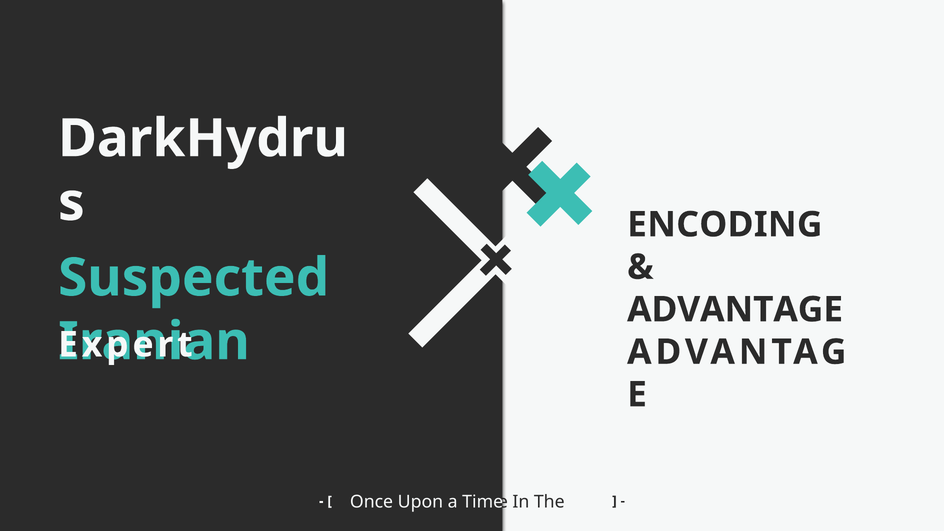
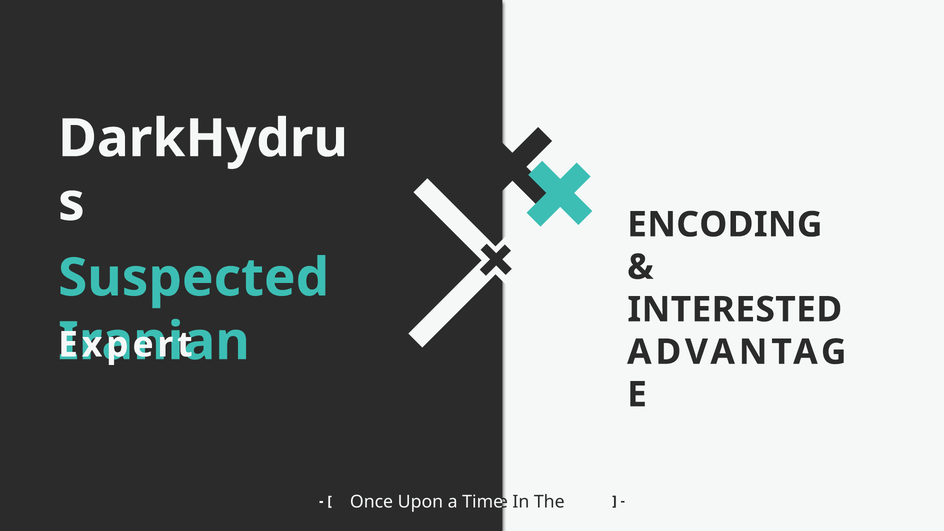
ADVANTAGE: ADVANTAGE -> INTERESTED (735, 310)
